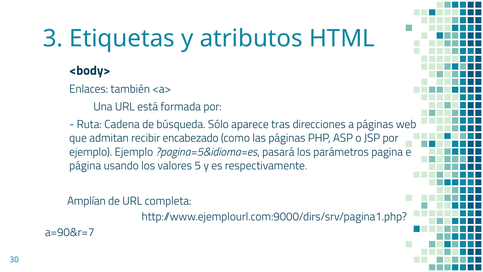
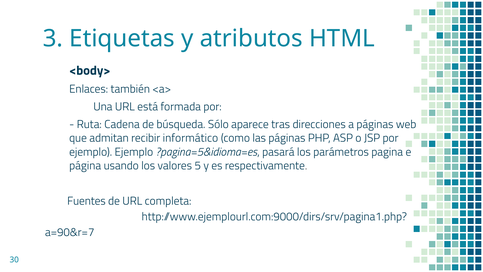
encabezado: encabezado -> informático (190, 138)
Amplían: Amplían -> Fuentes (86, 201)
